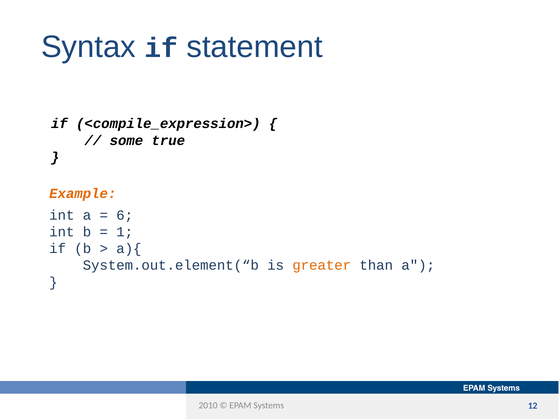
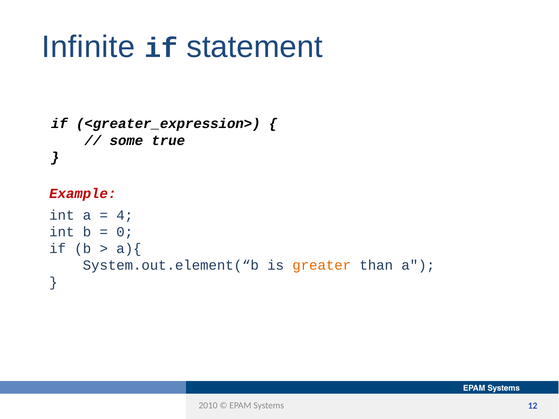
Syntax: Syntax -> Infinite (88, 47)
<compile_expression>: <compile_expression> -> <greater_expression> (168, 124)
Example colour: orange -> red (83, 194)
6: 6 -> 4 (125, 215)
1: 1 -> 0 (125, 232)
